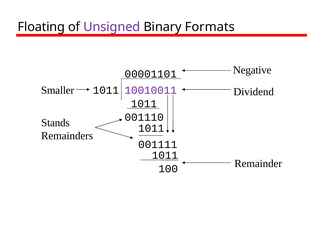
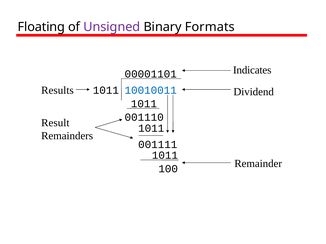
Negative: Negative -> Indicates (252, 70)
Smaller: Smaller -> Results (57, 90)
10010011 colour: purple -> blue (151, 90)
Stands: Stands -> Result (55, 123)
